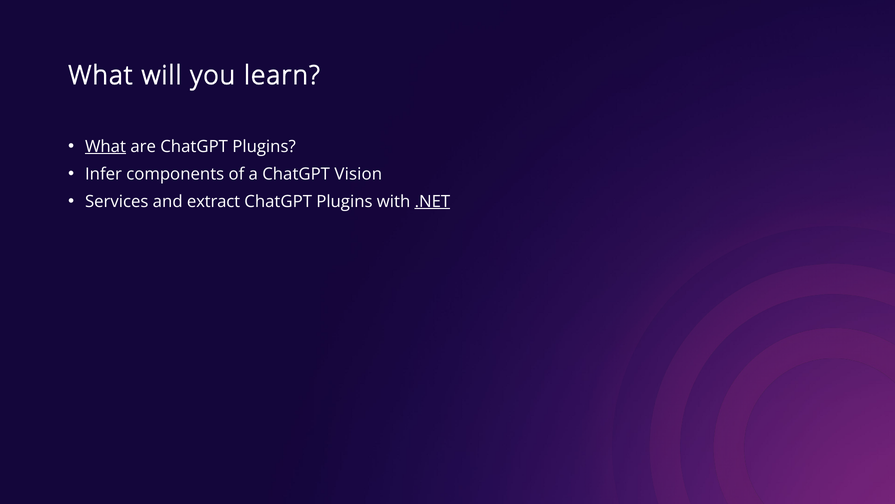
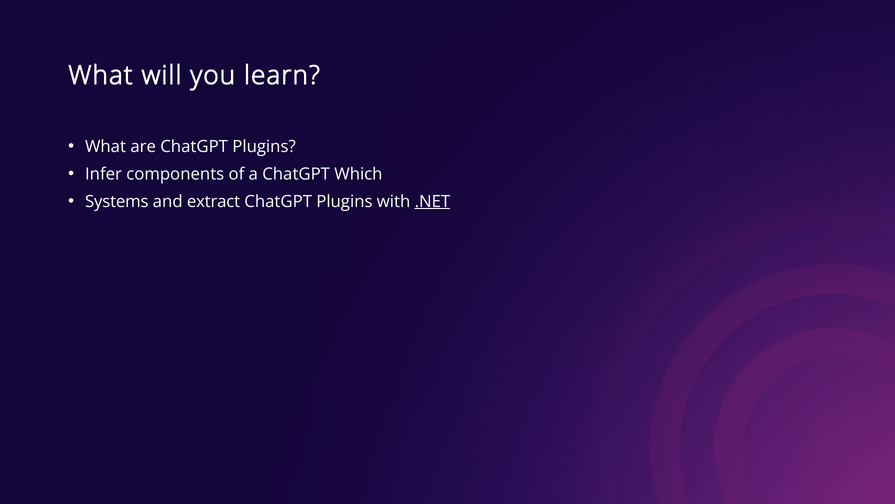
What underline: present -> none (106, 146)
Vision: Vision -> Which (358, 174)
Services: Services -> Systems (117, 201)
